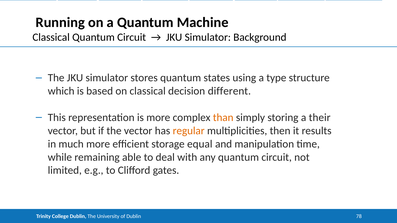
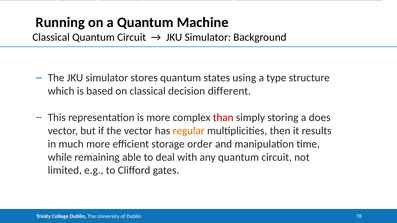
than colour: orange -> red (223, 118)
their: their -> does (320, 118)
equal: equal -> order (200, 144)
